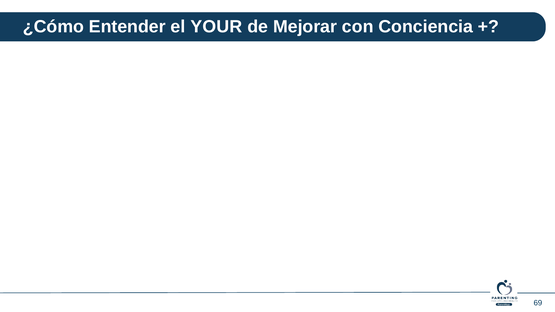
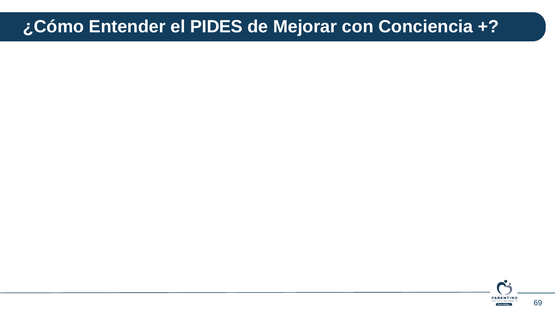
YOUR: YOUR -> PIDES (217, 27)
